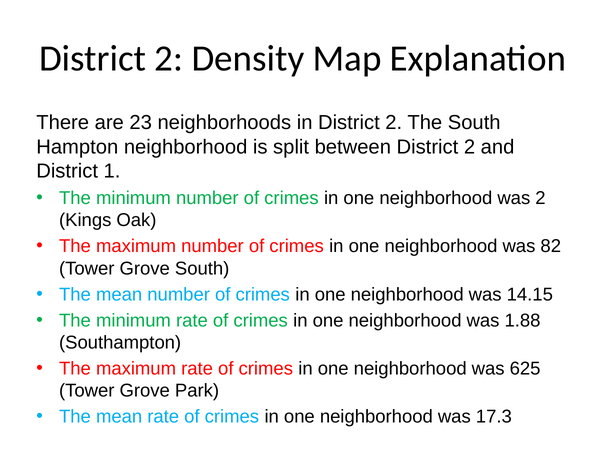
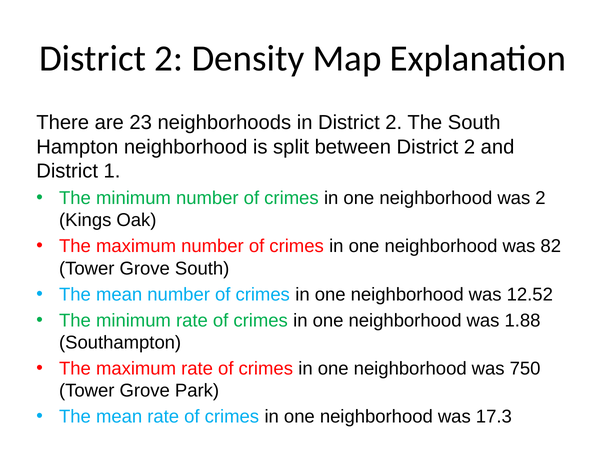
14.15: 14.15 -> 12.52 (530, 294)
625: 625 -> 750 (525, 368)
